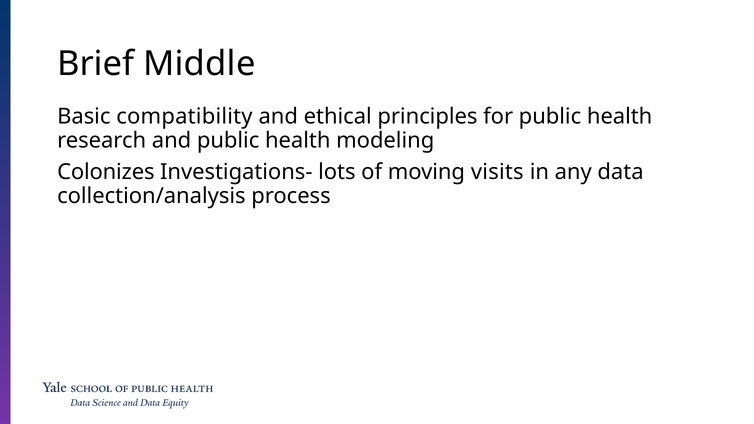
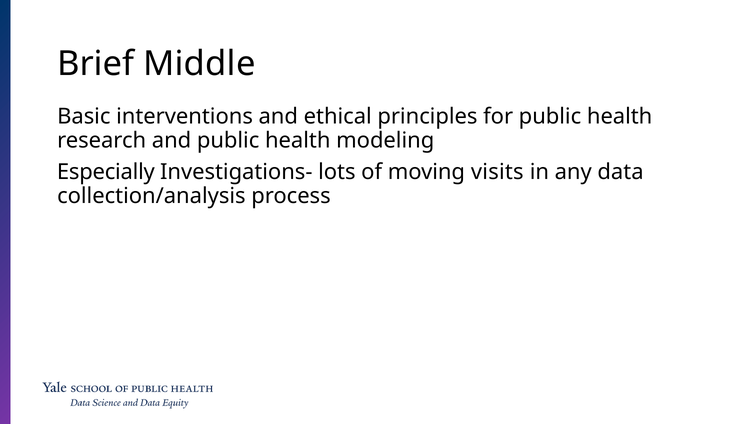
compatibility: compatibility -> interventions (185, 117)
Colonizes: Colonizes -> Especially (106, 172)
